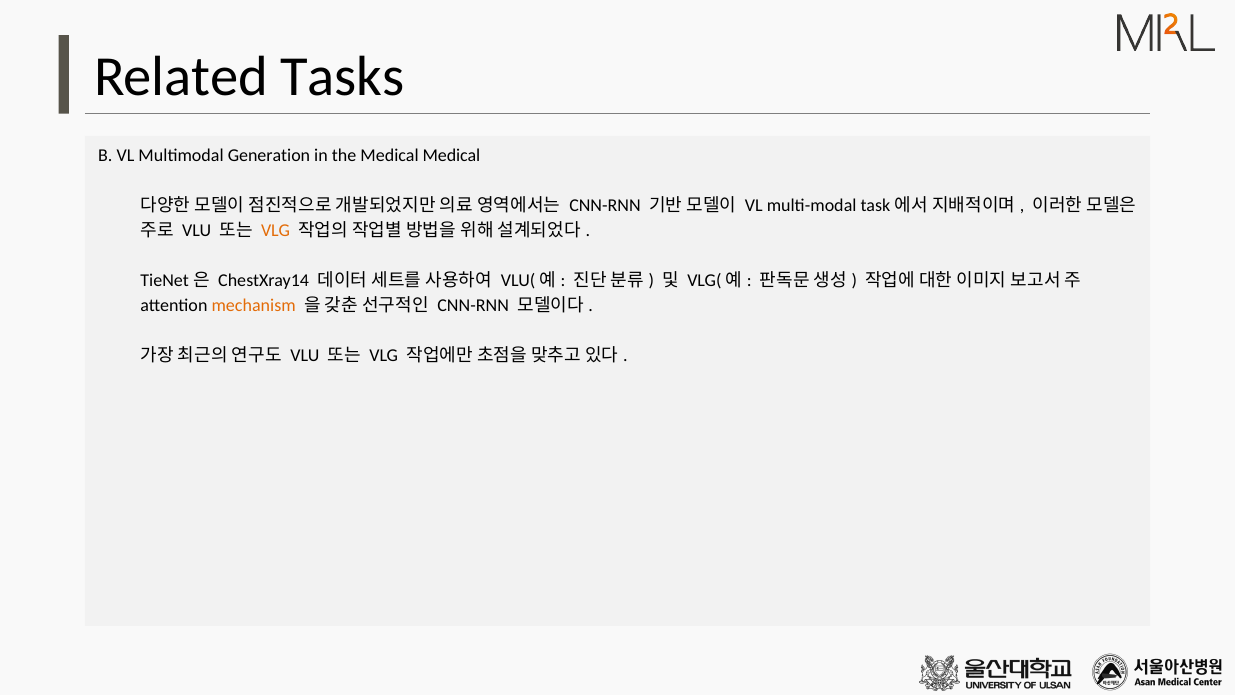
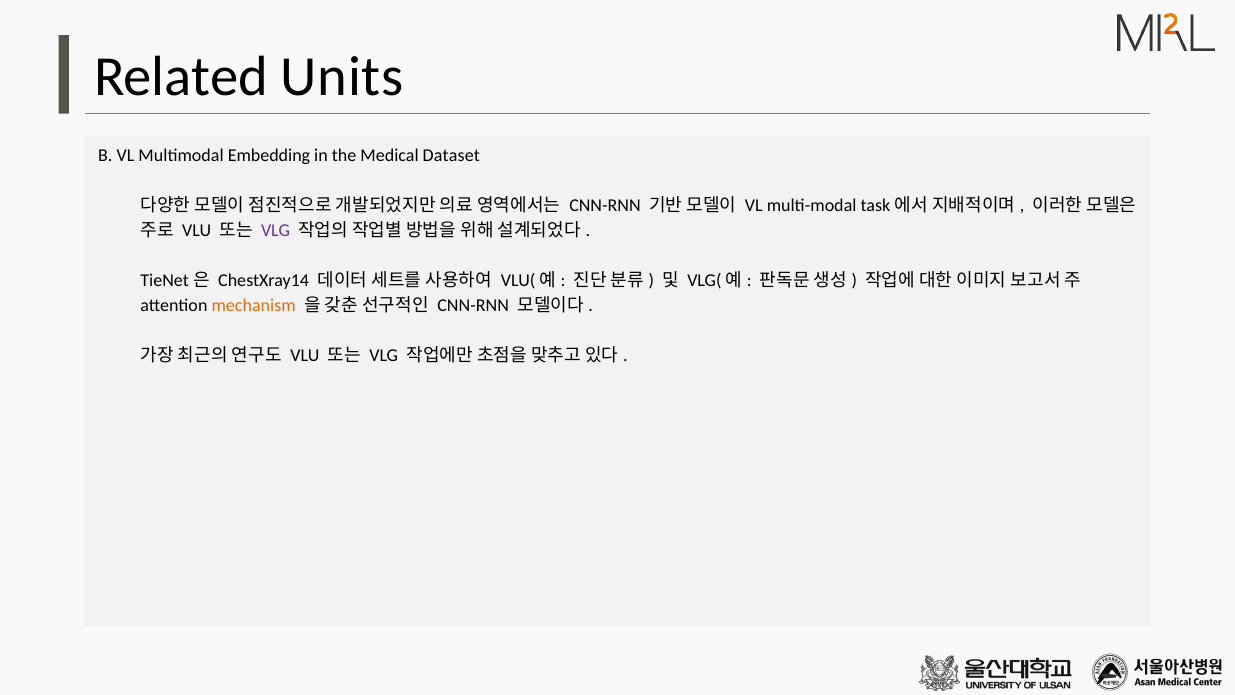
Tasks: Tasks -> Units (342, 76)
Generation: Generation -> Embedding (269, 156)
Medical Medical: Medical -> Dataset (451, 156)
VLG colour: orange -> purple (276, 231)
